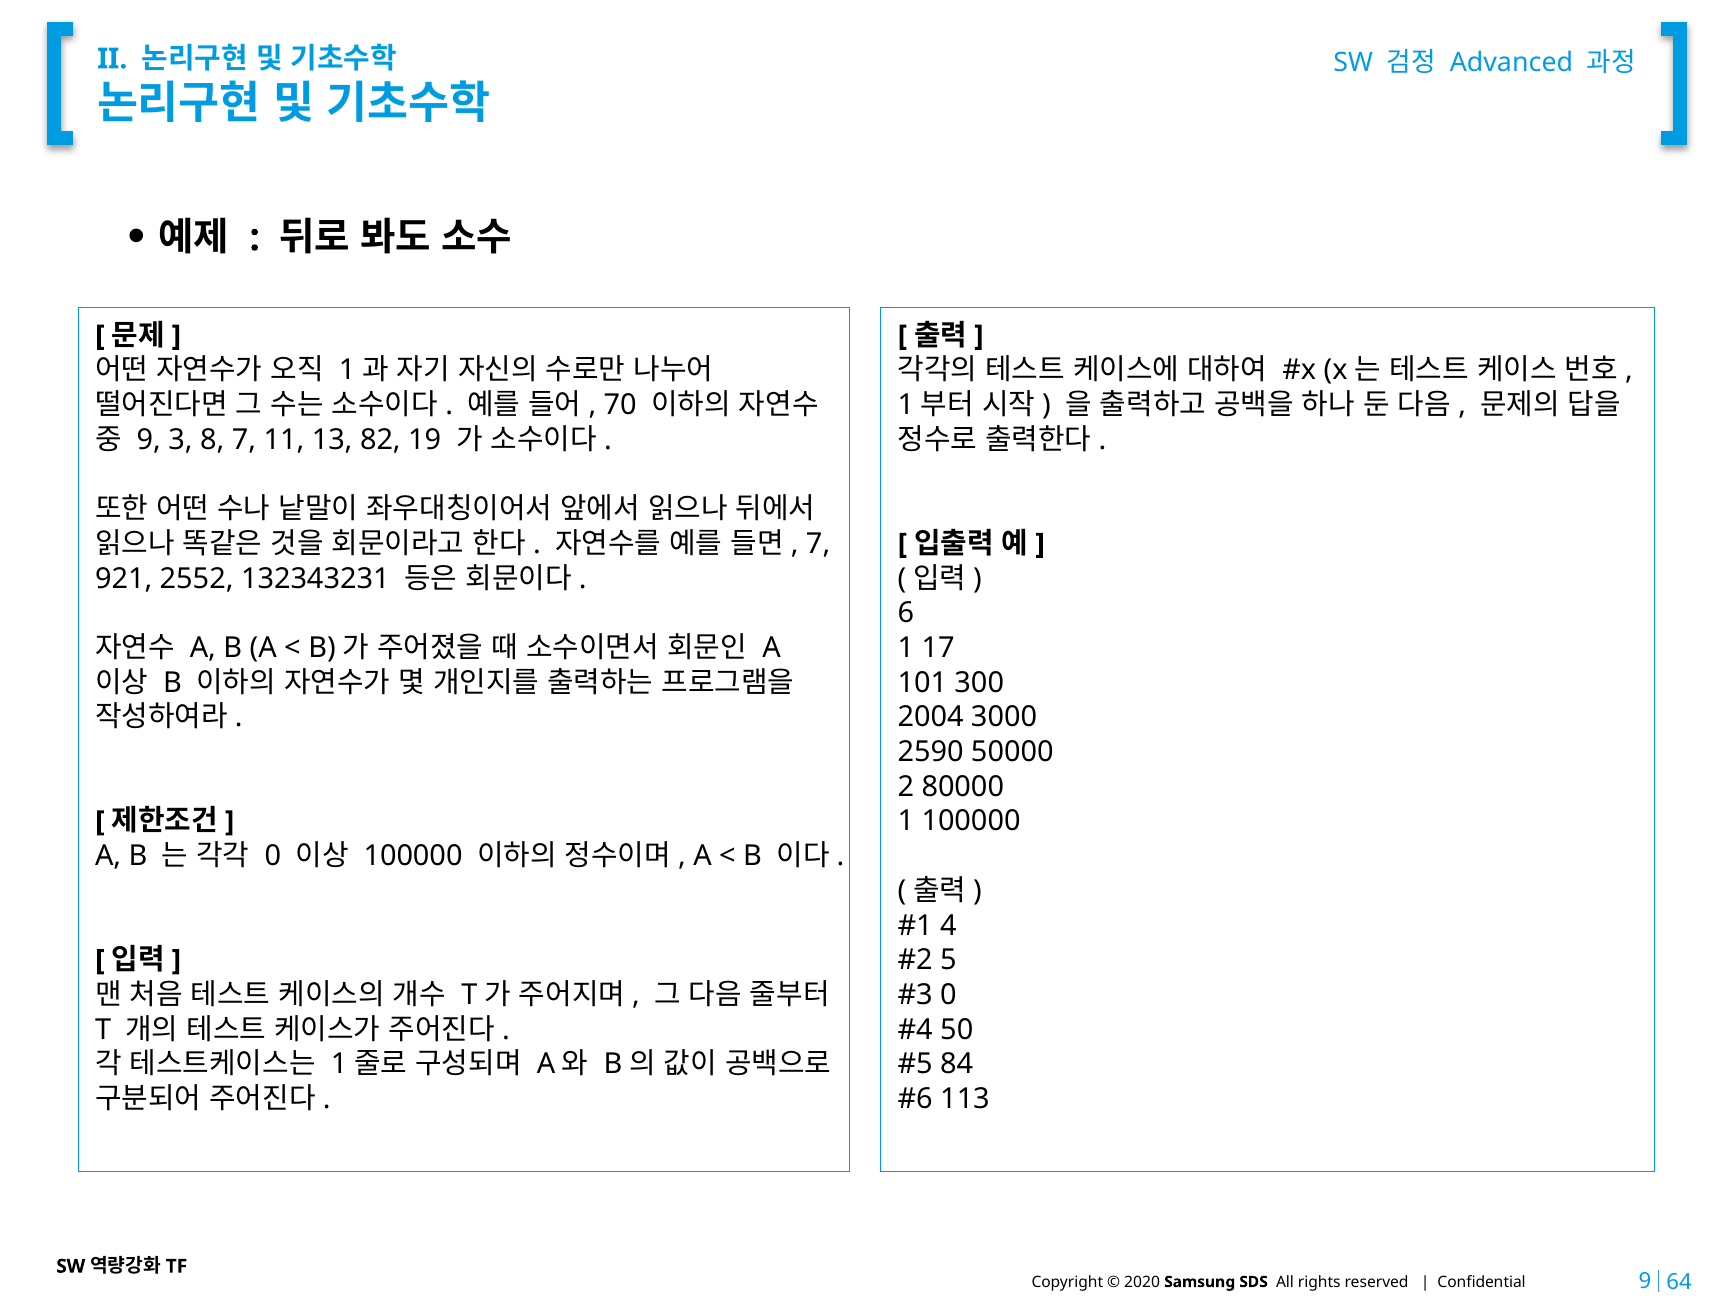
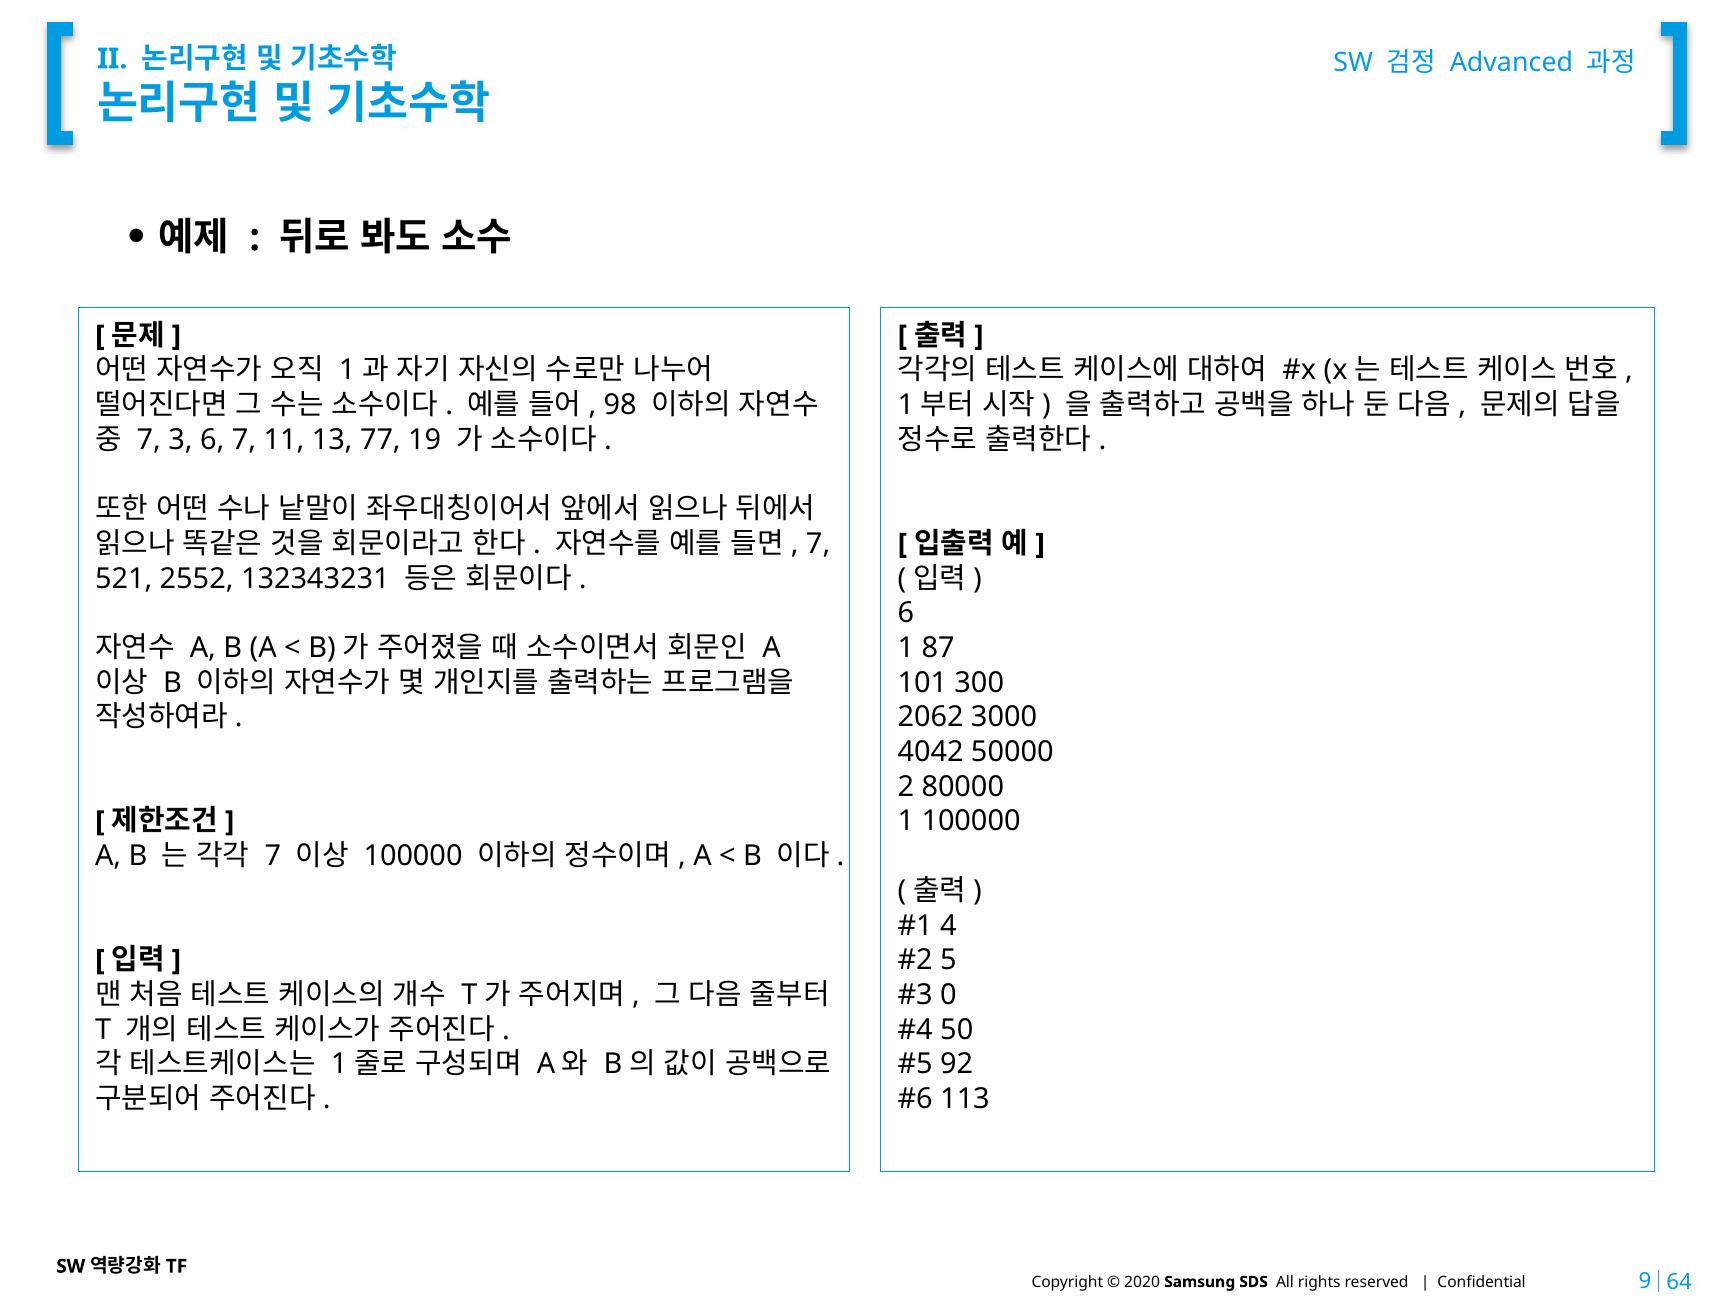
70: 70 -> 98 (620, 405)
9: 9 -> 7 (149, 440)
3 8: 8 -> 6 (212, 440)
82: 82 -> 77 (380, 440)
921: 921 -> 521 (124, 578)
17: 17 -> 87 (938, 648)
2004: 2004 -> 2062 (931, 717)
2590: 2590 -> 4042 (931, 752)
0: 0 -> 7 (273, 856)
84: 84 -> 92 (957, 1064)
